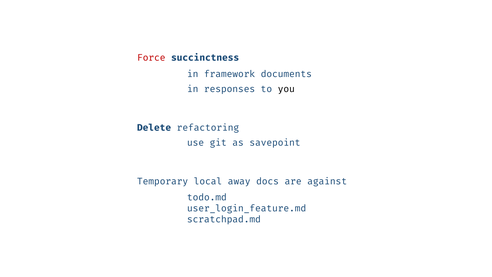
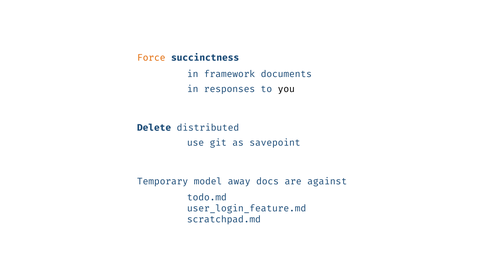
Force colour: red -> orange (151, 58)
refactoring: refactoring -> distributed (208, 128)
local: local -> model (208, 181)
